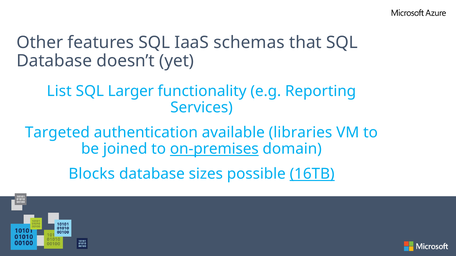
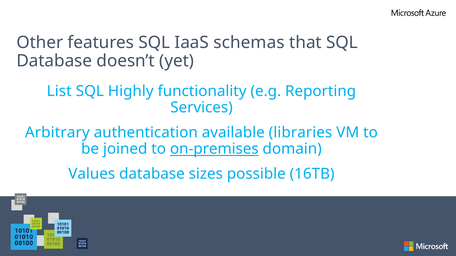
Larger: Larger -> Highly (131, 91)
Targeted: Targeted -> Arbitrary (57, 133)
Blocks: Blocks -> Values (92, 174)
16TB underline: present -> none (312, 174)
